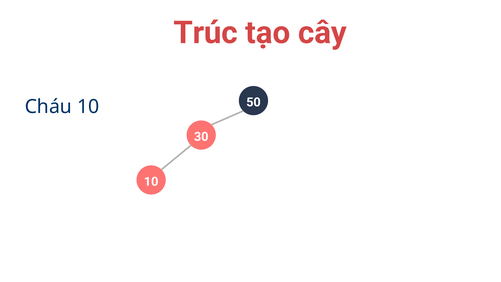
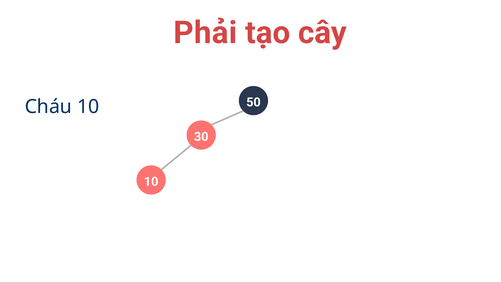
Trúc: Trúc -> Phải (205, 33)
